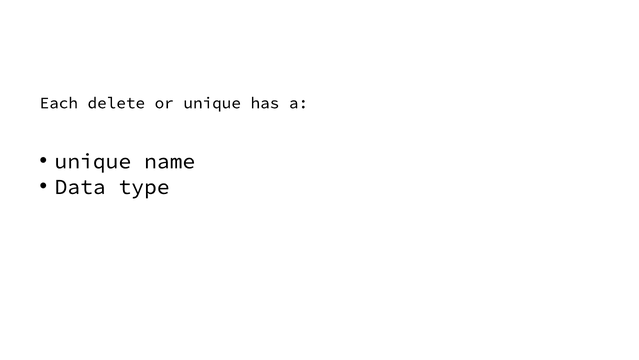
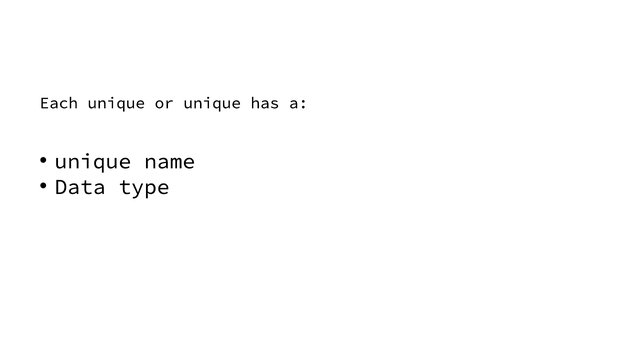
Each delete: delete -> unique (116, 103)
